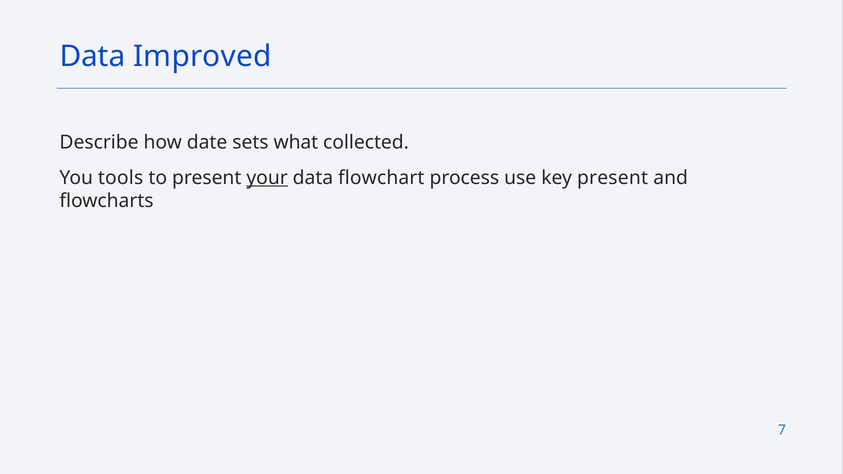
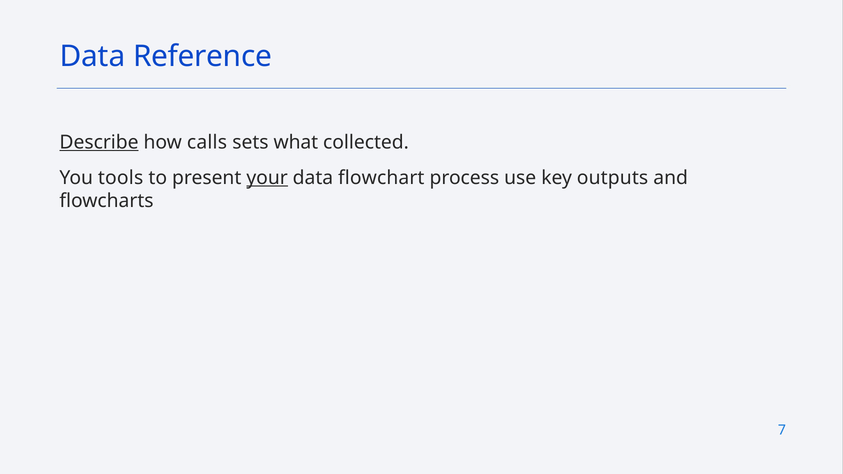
Improved: Improved -> Reference (202, 56)
Describe underline: none -> present (99, 142)
date: date -> calls (207, 142)
key present: present -> outputs (613, 178)
